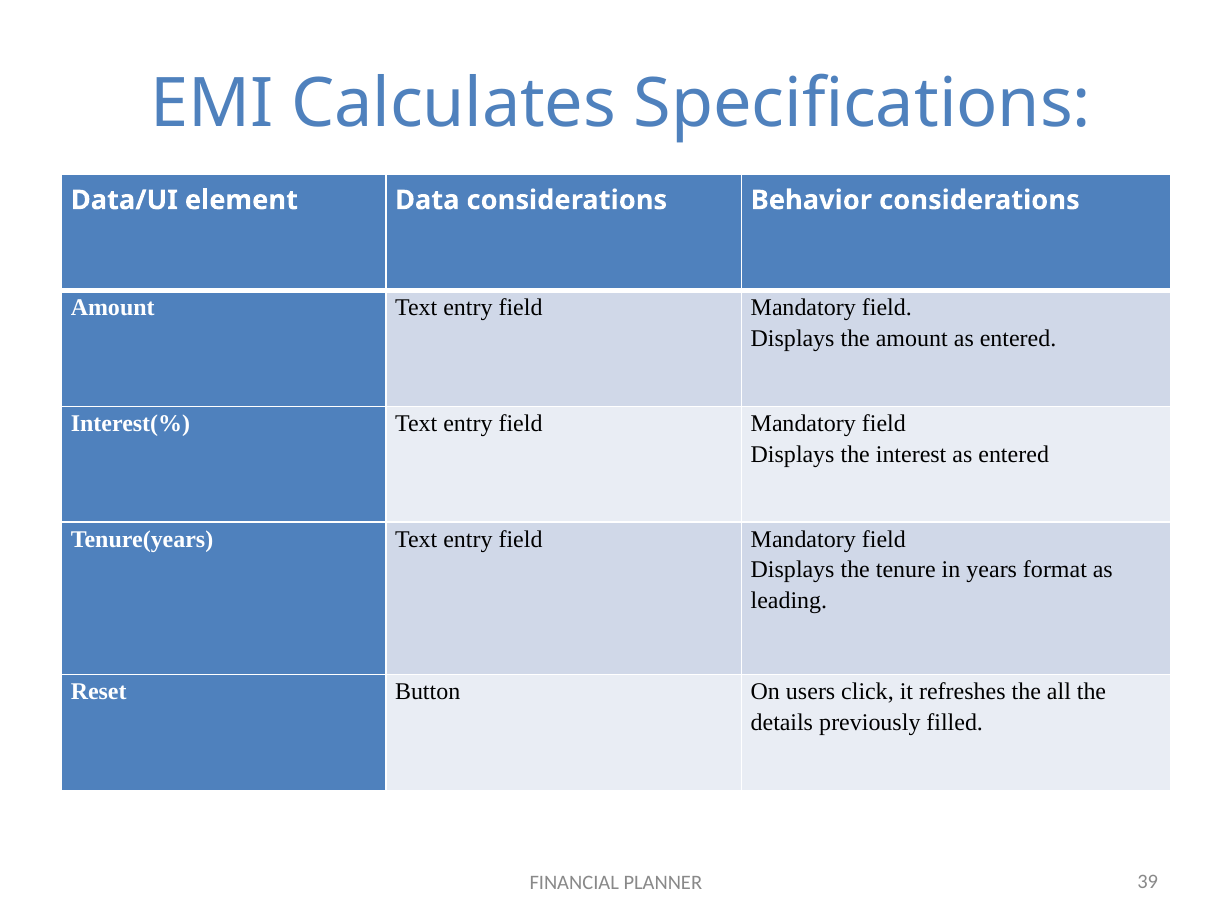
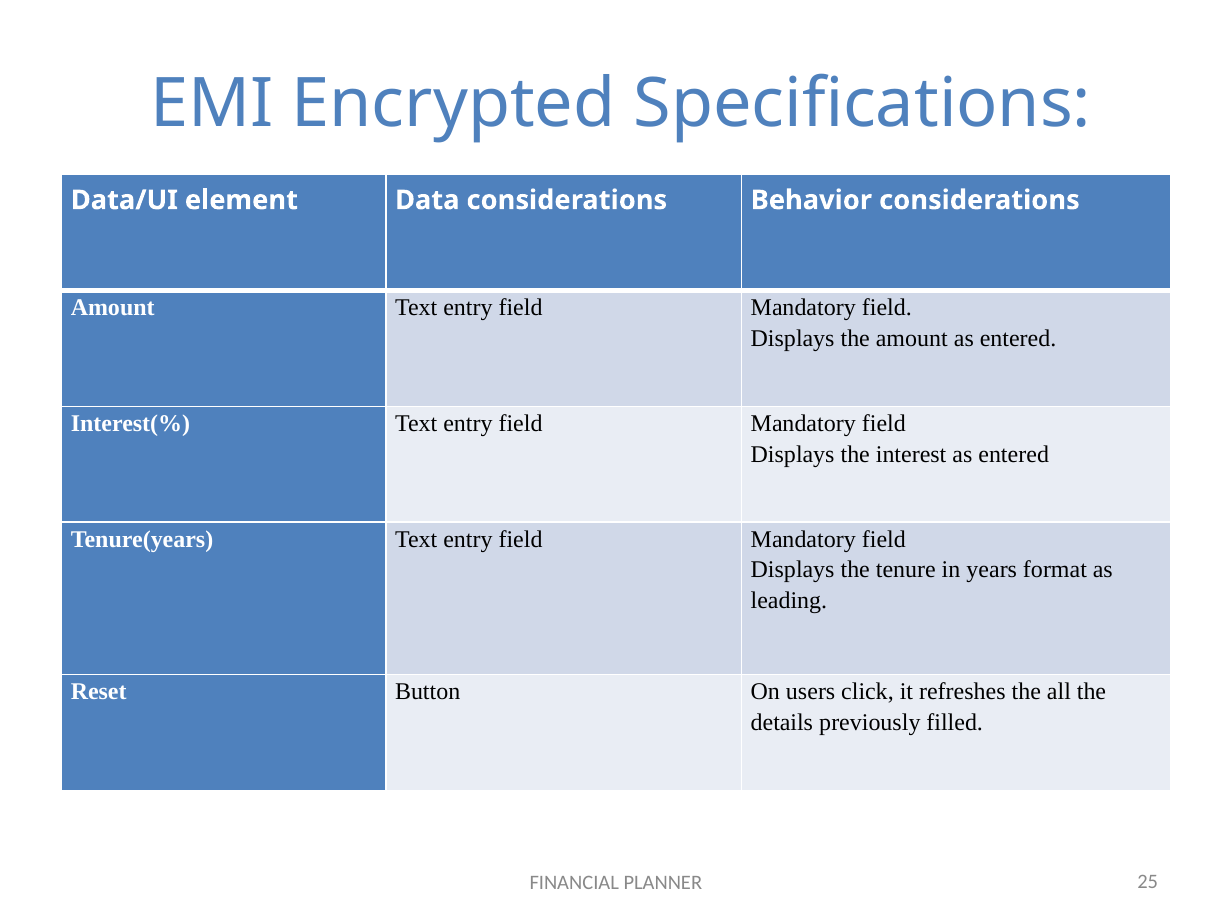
Calculates: Calculates -> Encrypted (454, 104)
39: 39 -> 25 (1148, 882)
